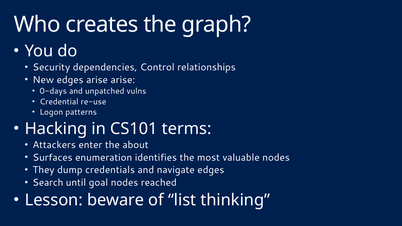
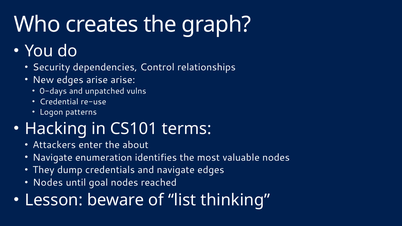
Surfaces: Surfaces -> Navigate (53, 158)
Search: Search -> Nodes (48, 183)
